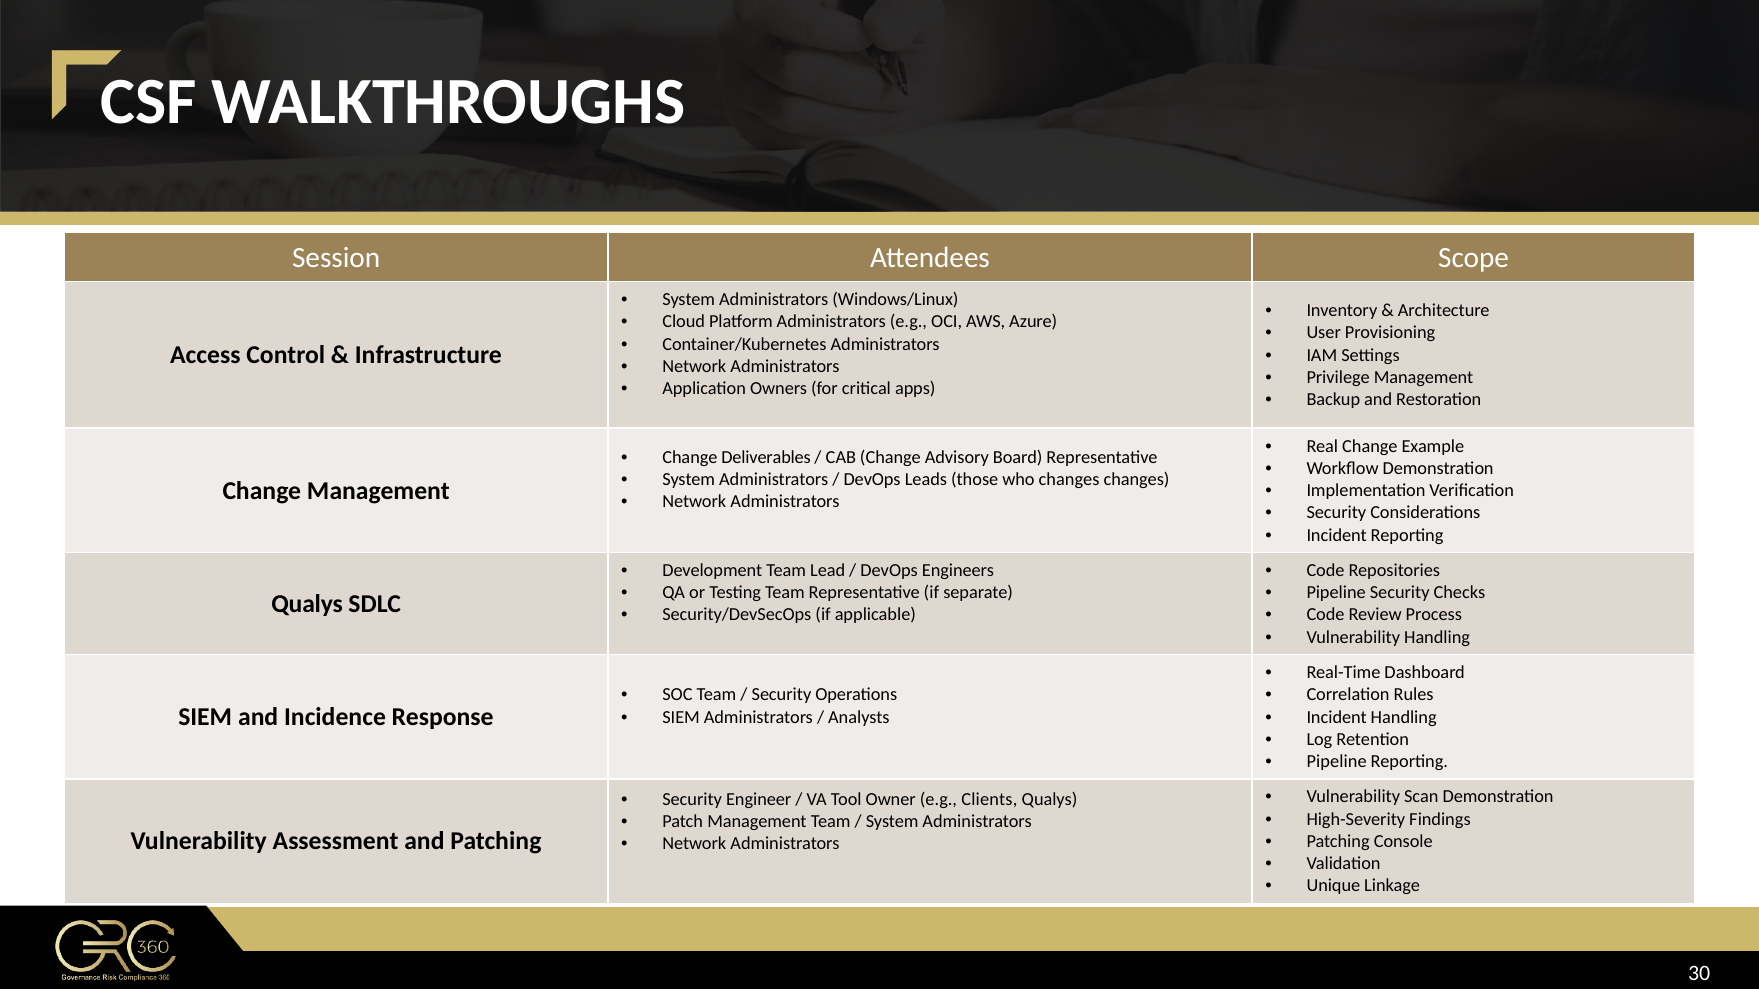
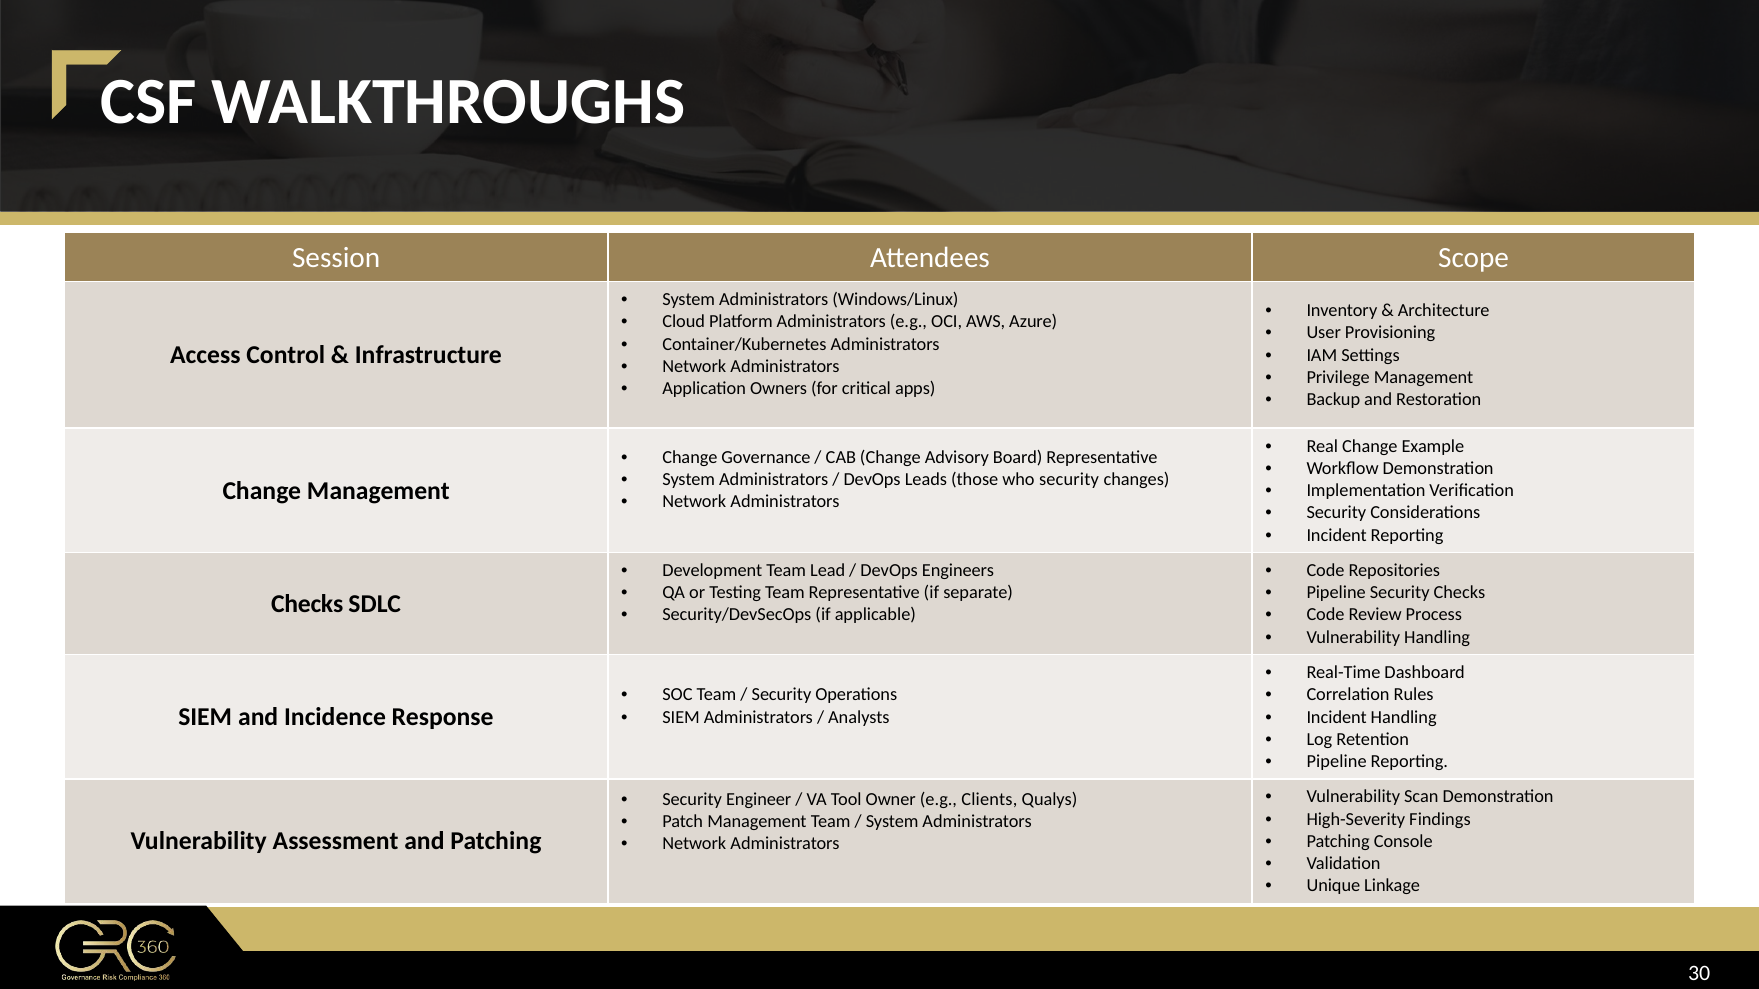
Deliverables: Deliverables -> Governance (766, 457)
who changes: changes -> security (1069, 480)
Qualys: Qualys -> Checks (307, 604)
